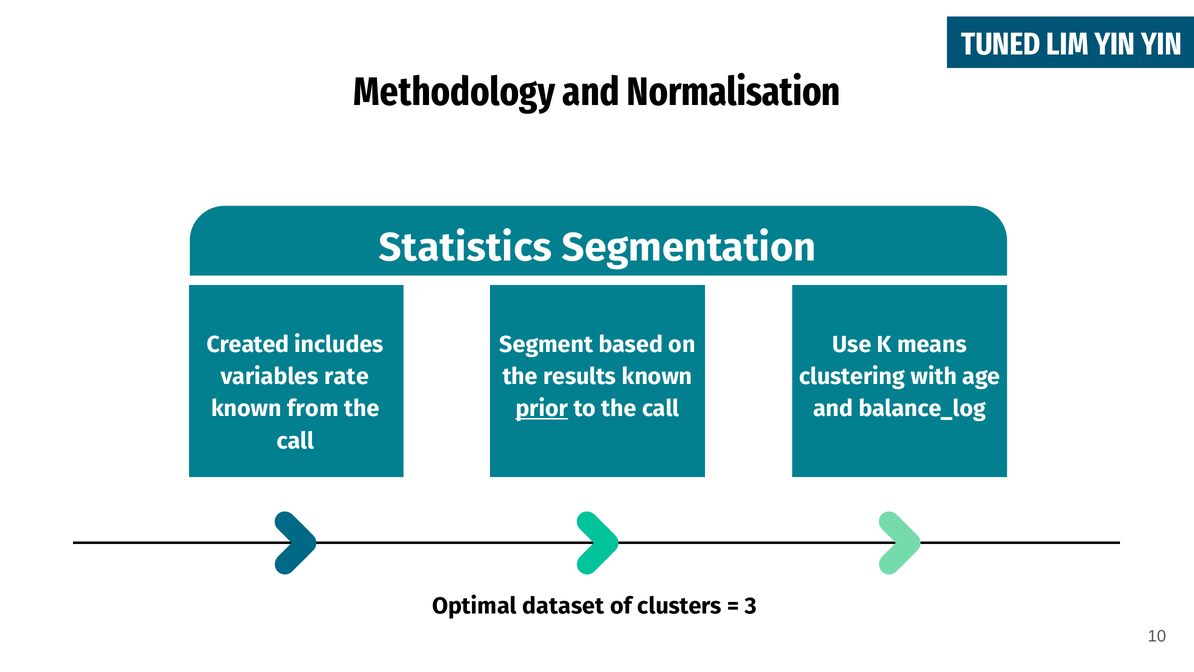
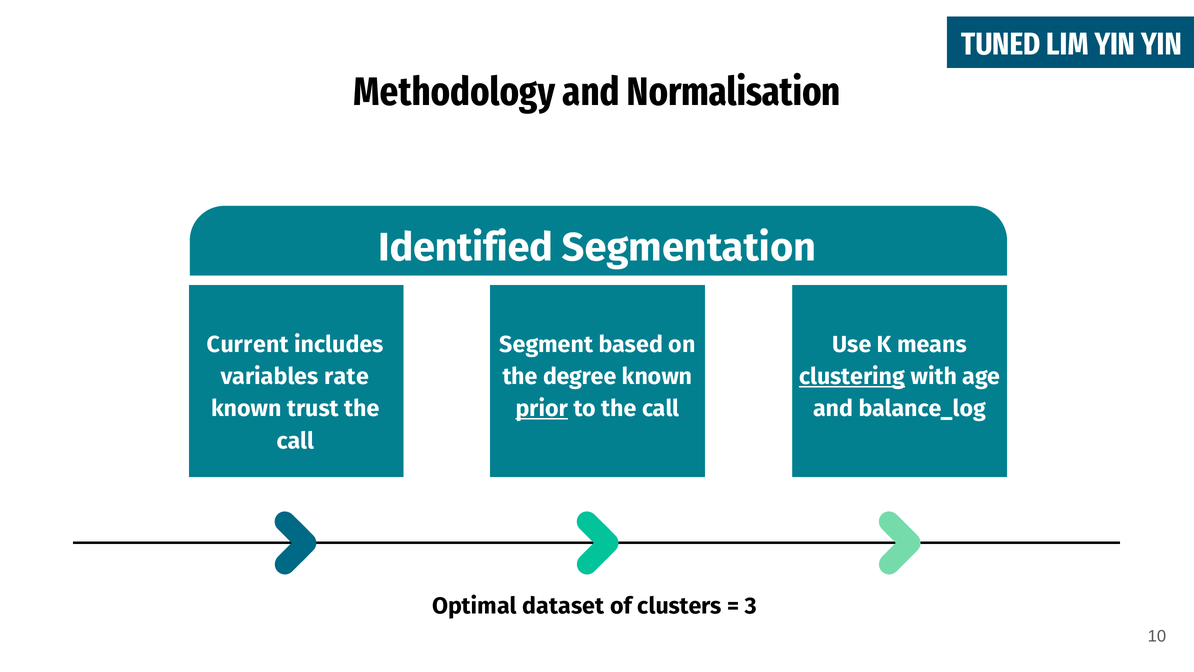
Statistics: Statistics -> Identified (466, 248)
Created: Created -> Current (248, 345)
results: results -> degree (580, 377)
clustering underline: none -> present (852, 377)
from: from -> trust (313, 409)
